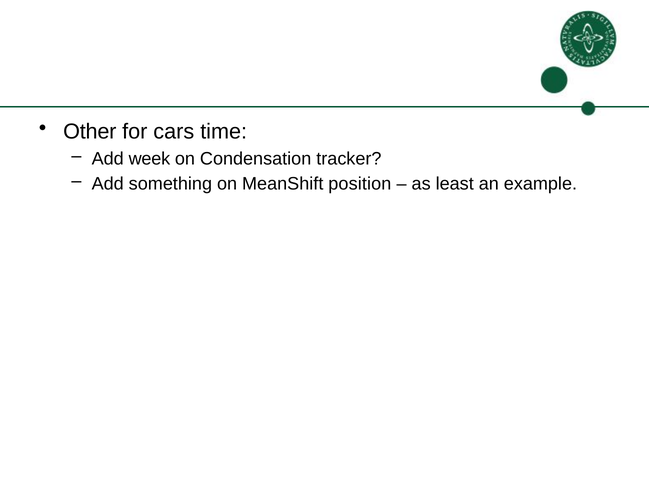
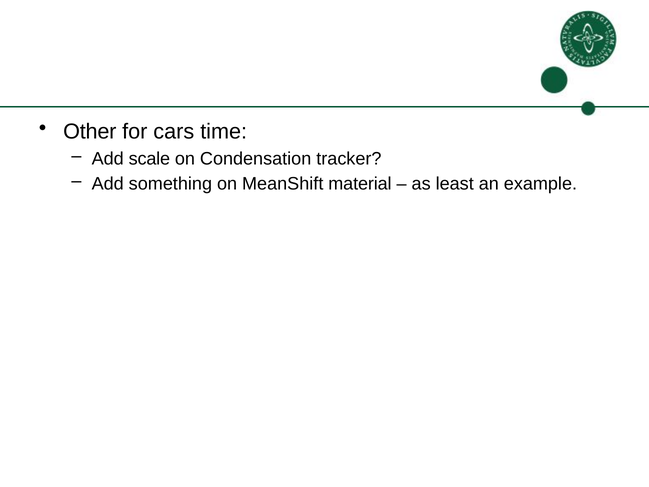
week: week -> scale (149, 158)
position: position -> material (360, 184)
